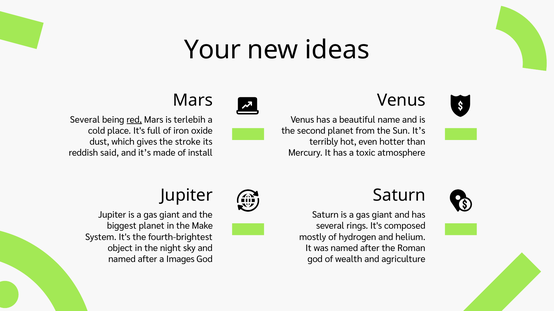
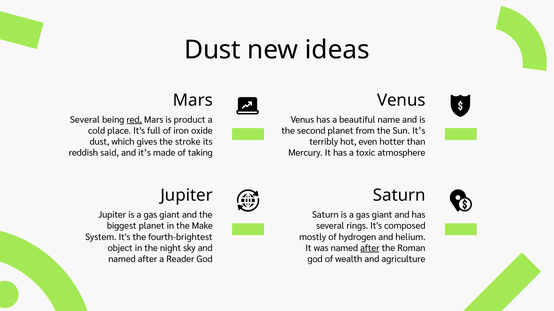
Your: Your -> Dust (212, 50)
terlebih: terlebih -> product (190, 120)
install: install -> taking (200, 153)
after underline: none -> present (370, 249)
Images: Images -> Reader (180, 260)
